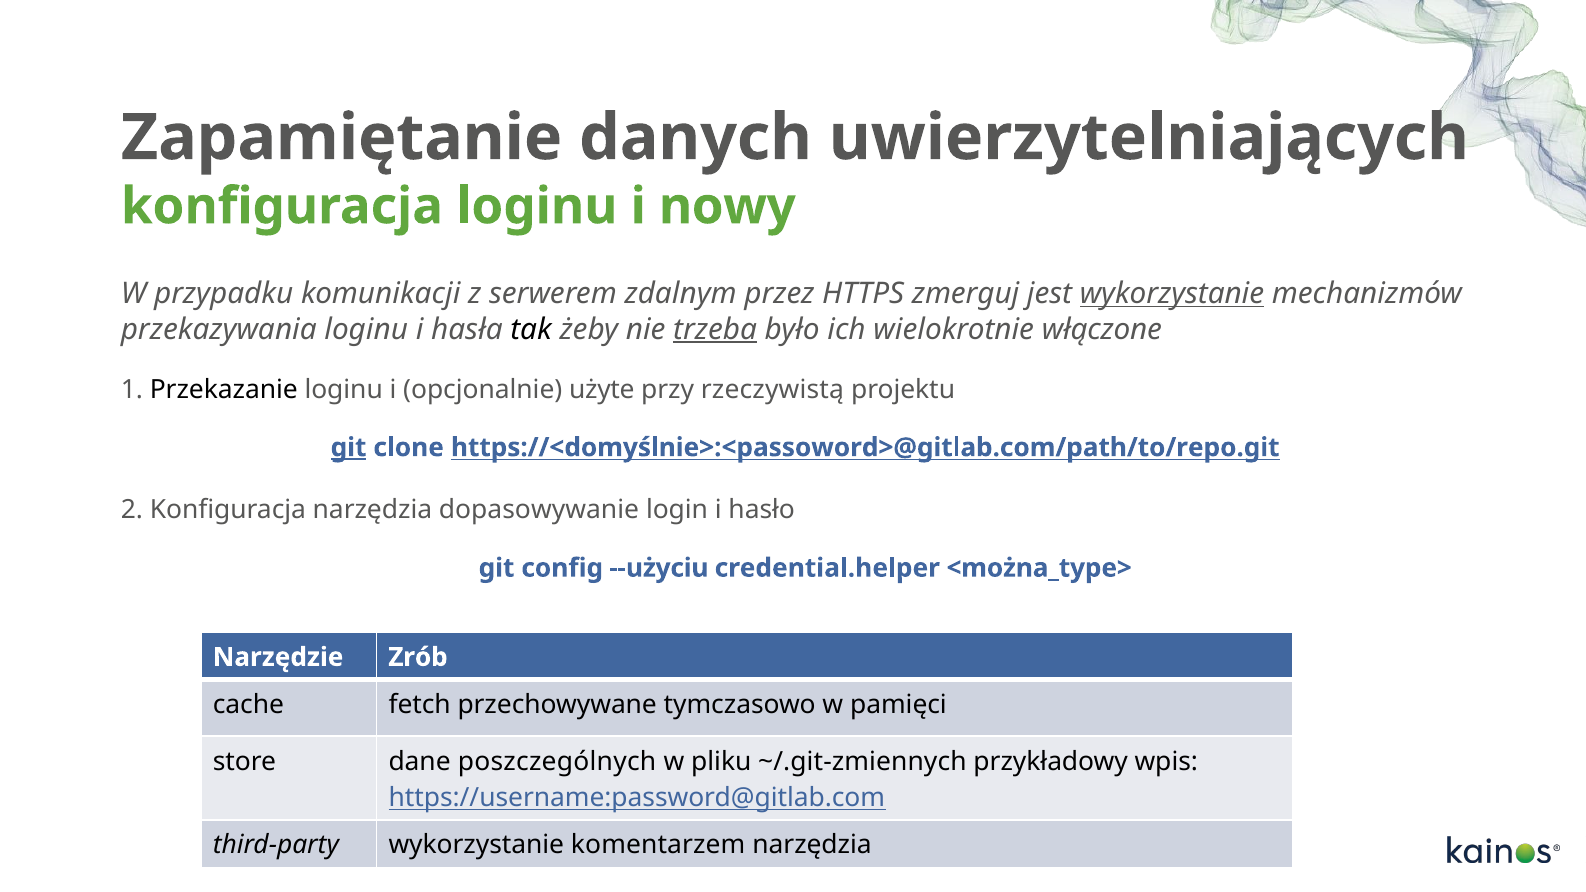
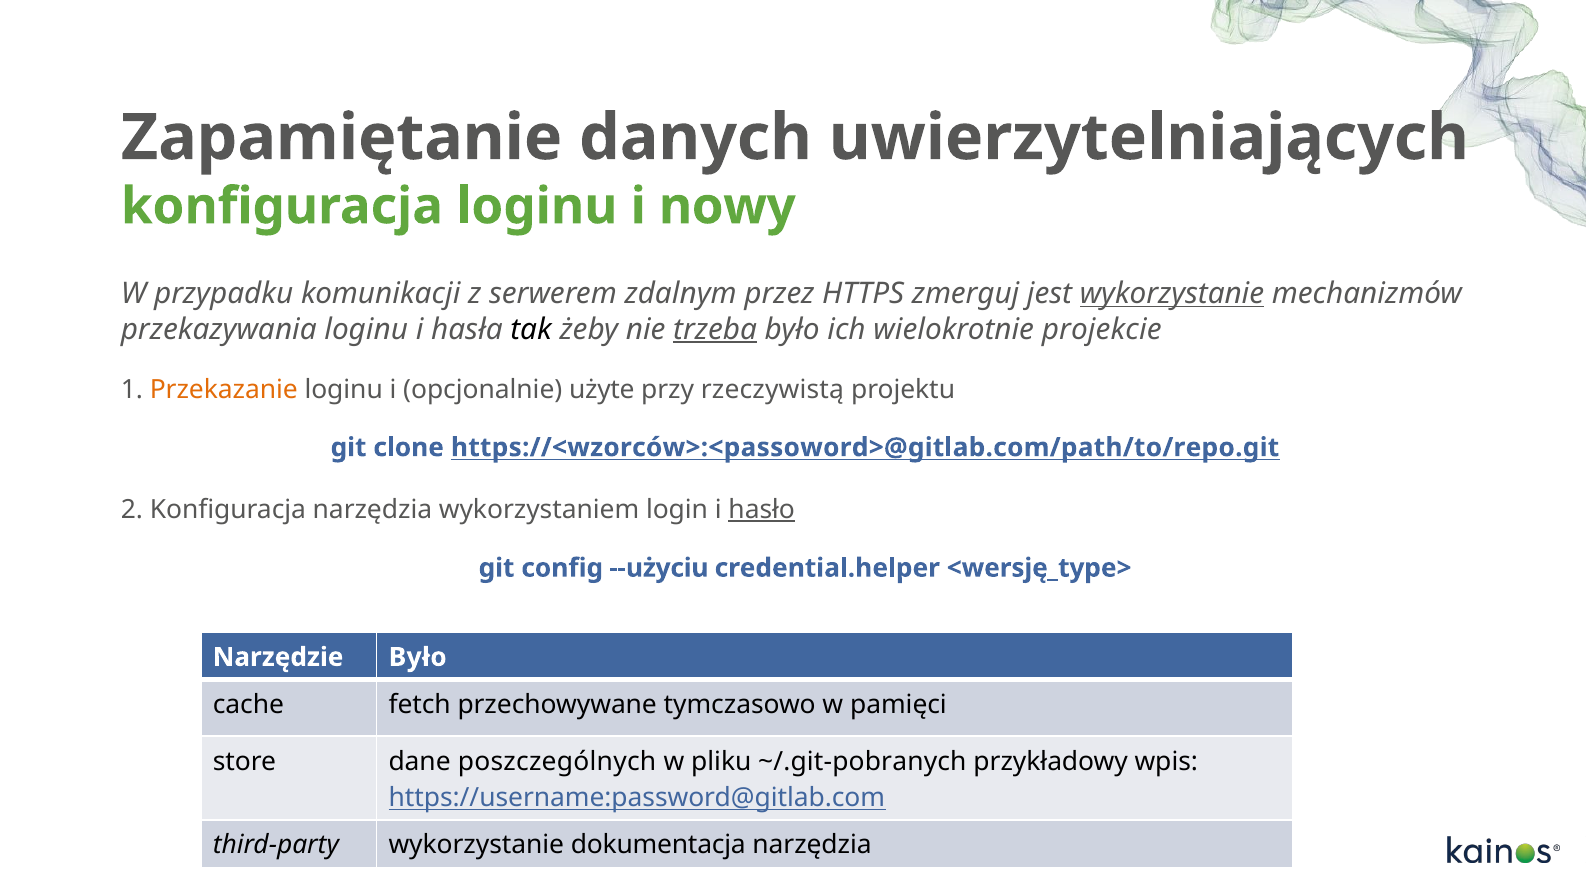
włączone: włączone -> projekcie (1102, 329)
Przekazanie colour: black -> orange (224, 389)
git underline: present -> none (349, 448)
https://<domyślnie>:<passoword>@gitlab.com/path/to/repo.git: https://<domyślnie>:<passoword>@gitlab.com/path/to/repo.git -> https://<wzorców>:<passoword>@gitlab.com/path/to/repo.git (865, 448)
dopasowywanie: dopasowywanie -> wykorzystaniem (539, 510)
hasło underline: none -> present (762, 510)
<można_type>: <można_type> -> <wersję_type> (1039, 568)
Narzędzie Zrób: Zrób -> Było (418, 657)
~/.git-zmiennych: ~/.git-zmiennych -> ~/.git-pobranych (862, 762)
komentarzem: komentarzem -> dokumentacja (658, 845)
